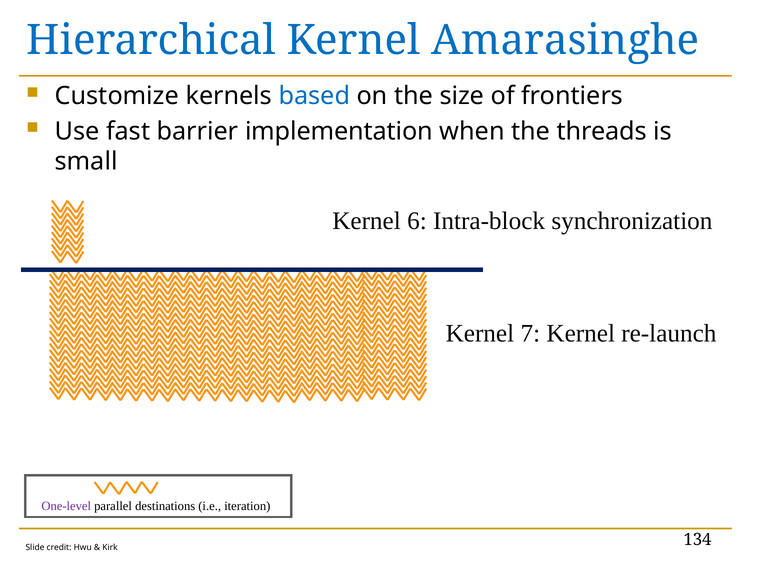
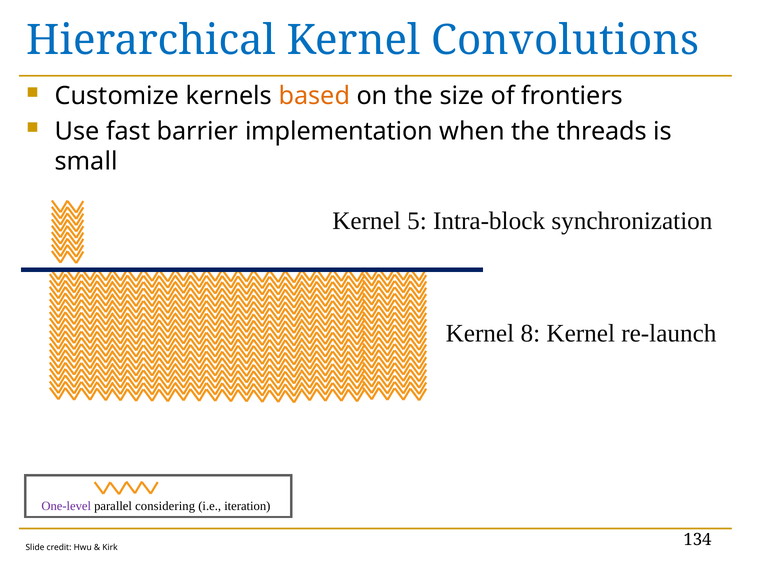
Amarasinghe: Amarasinghe -> Convolutions (565, 41)
based colour: blue -> orange (314, 96)
6: 6 -> 5 (417, 221)
7: 7 -> 8 (530, 333)
destinations: destinations -> considering (165, 506)
